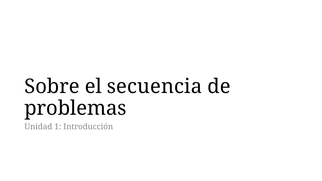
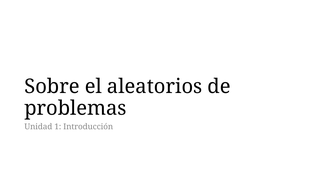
secuencia: secuencia -> aleatorios (155, 87)
